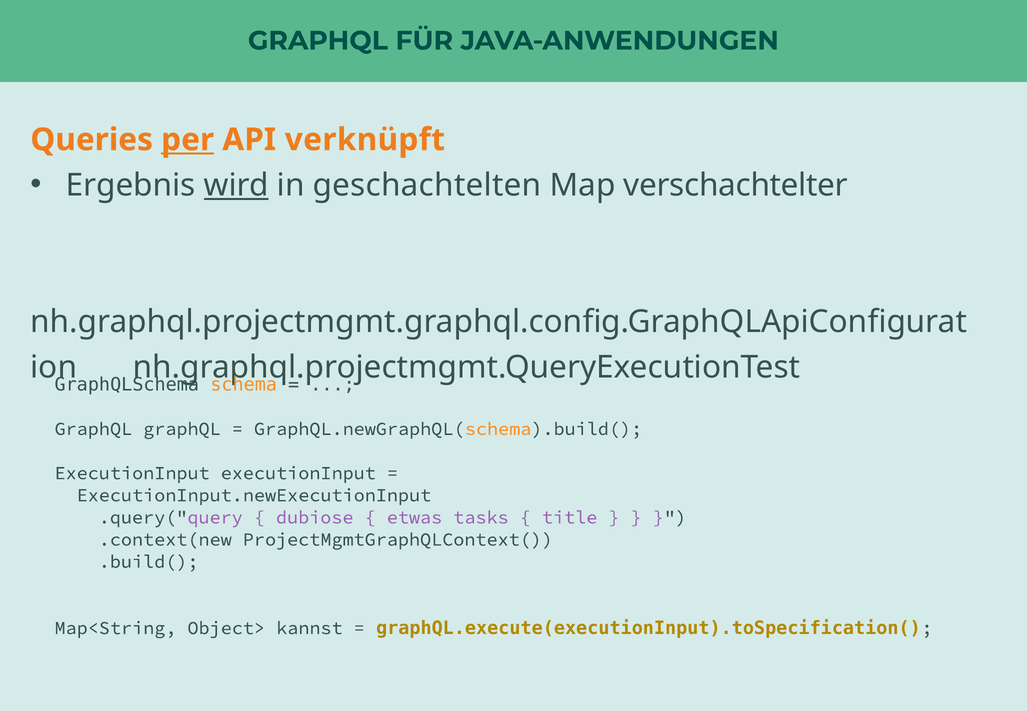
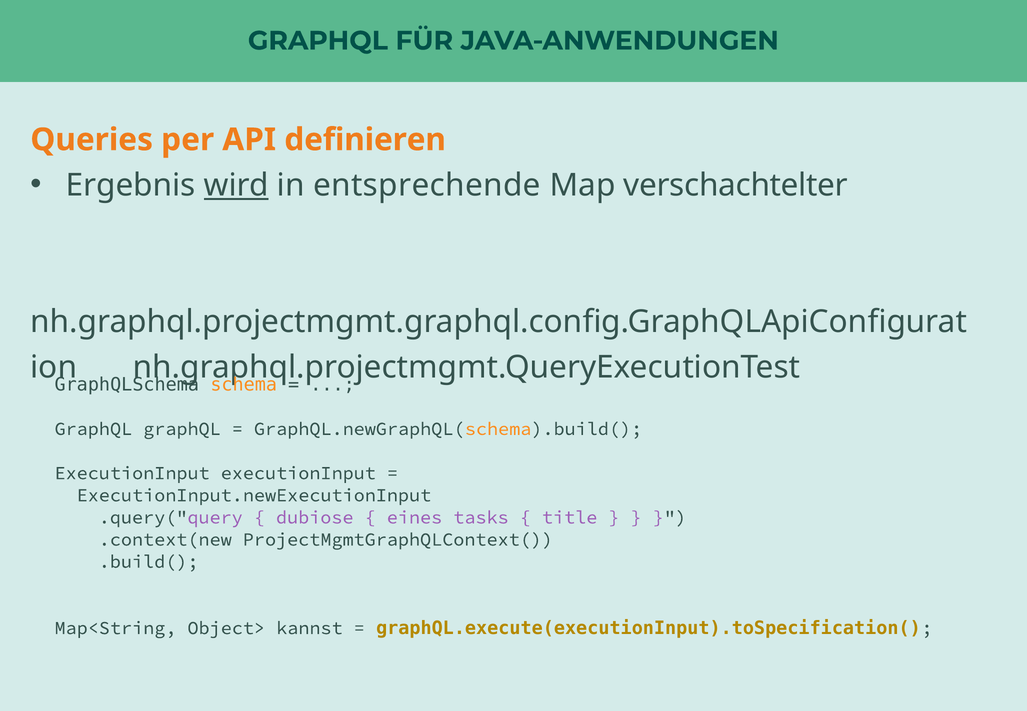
per underline: present -> none (188, 140)
verknüpft: verknüpft -> definieren (365, 140)
geschachtelten: geschachtelten -> entsprechende (427, 185)
etwas: etwas -> eines (415, 517)
